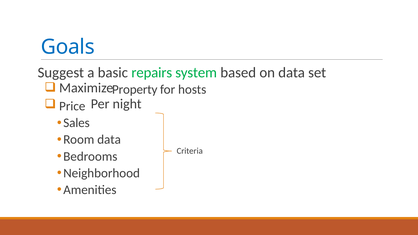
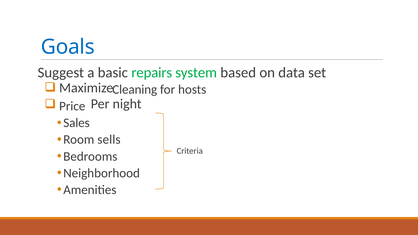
Property: Property -> Cleaning (135, 90)
Room data: data -> sells (109, 140)
